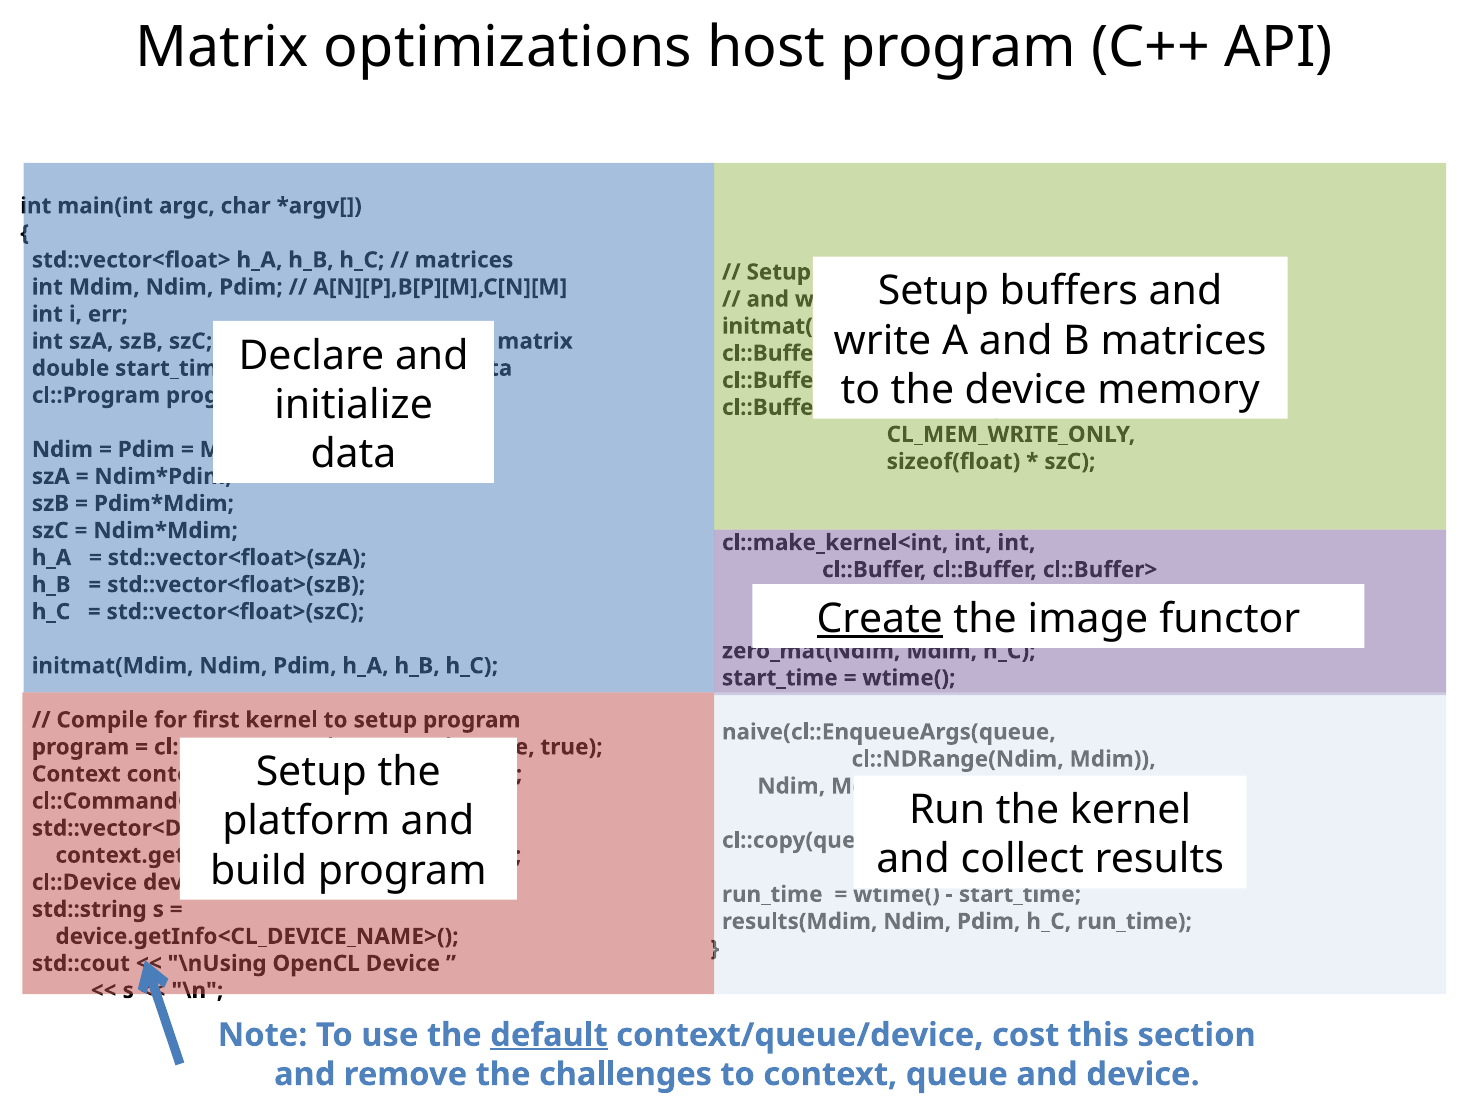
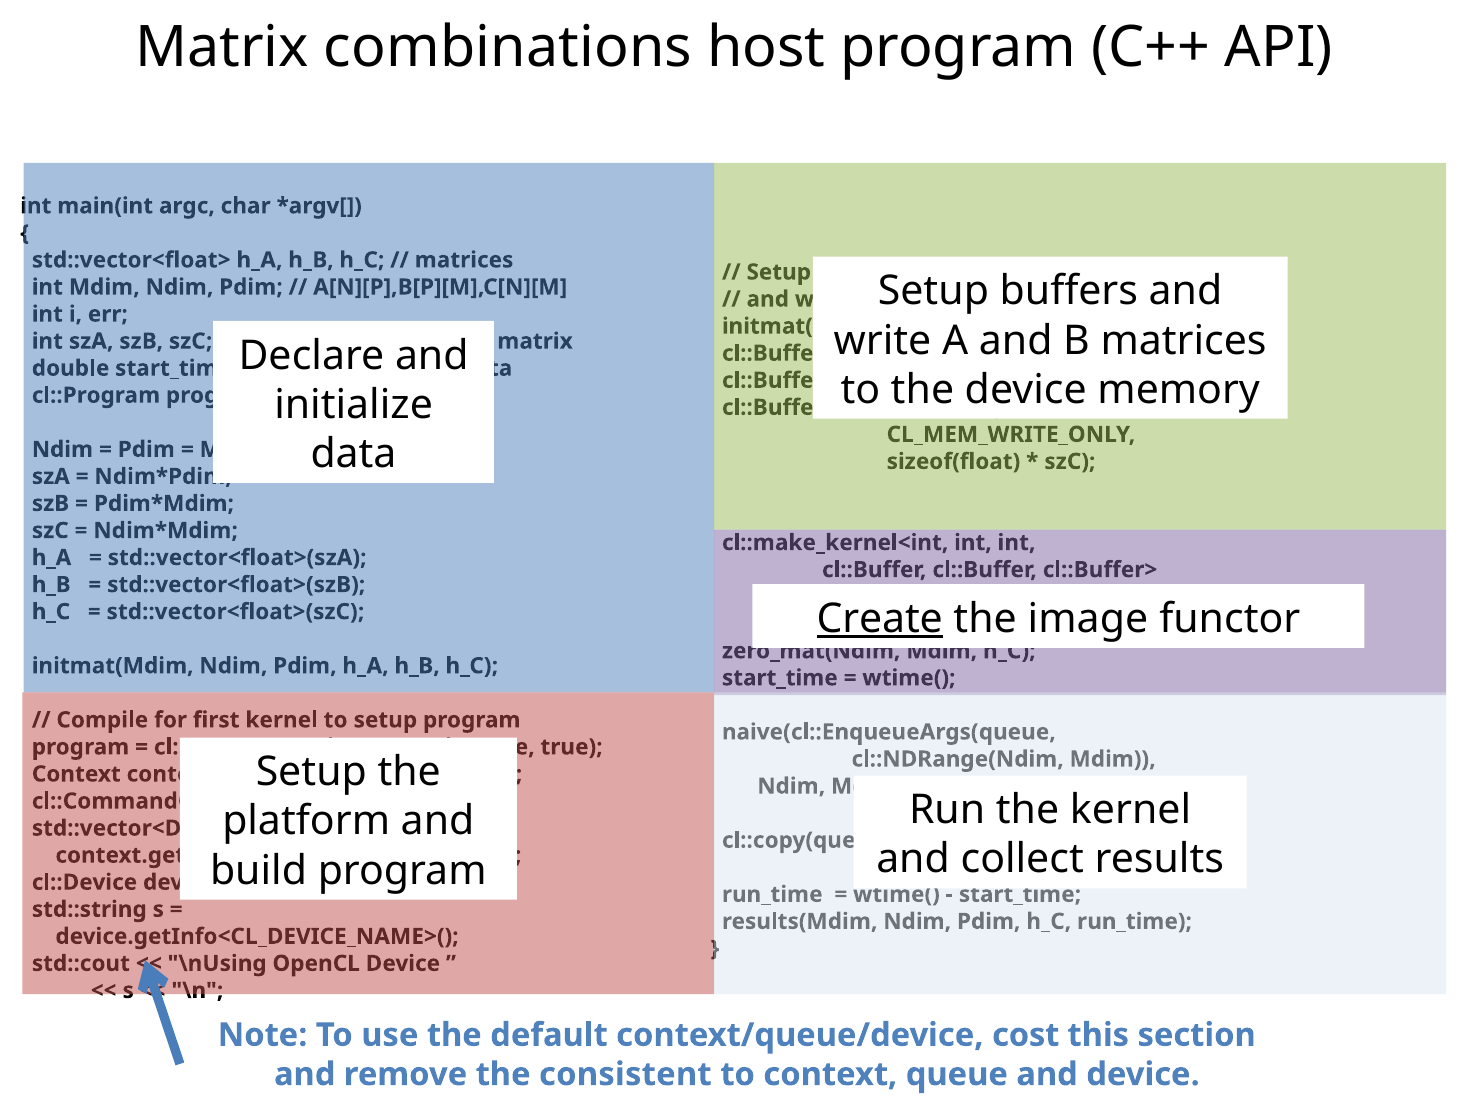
optimizations: optimizations -> combinations (508, 47)
default underline: present -> none (549, 1035)
challenges: challenges -> consistent (625, 1075)
